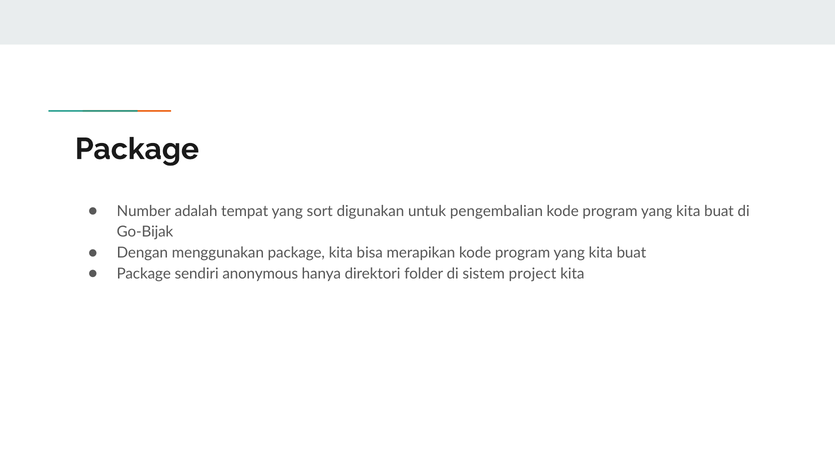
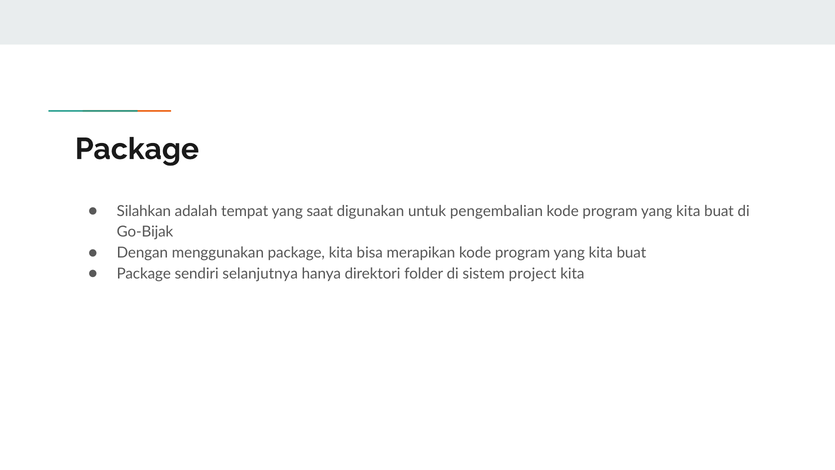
Number: Number -> Silahkan (144, 211)
sort: sort -> saat (320, 211)
anonymous: anonymous -> selanjutnya (260, 273)
